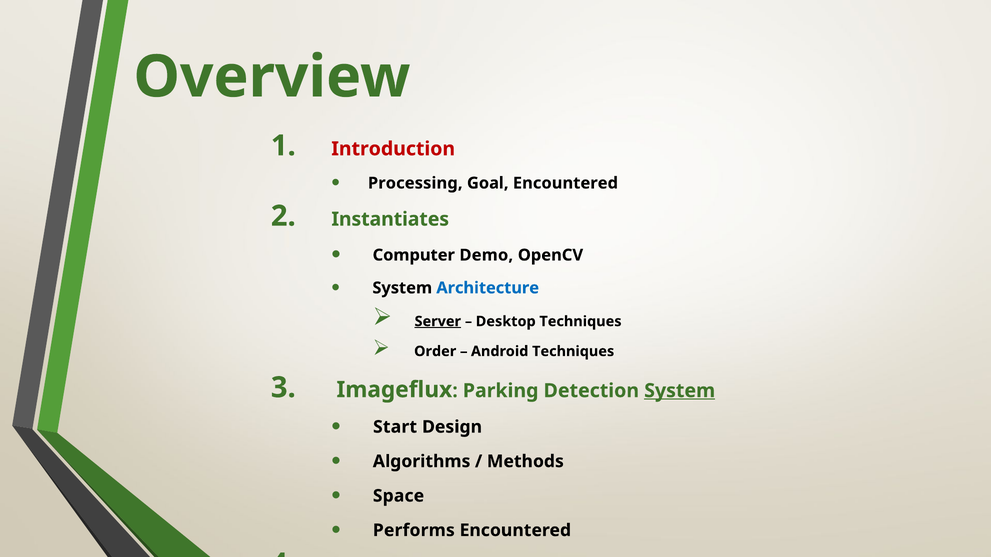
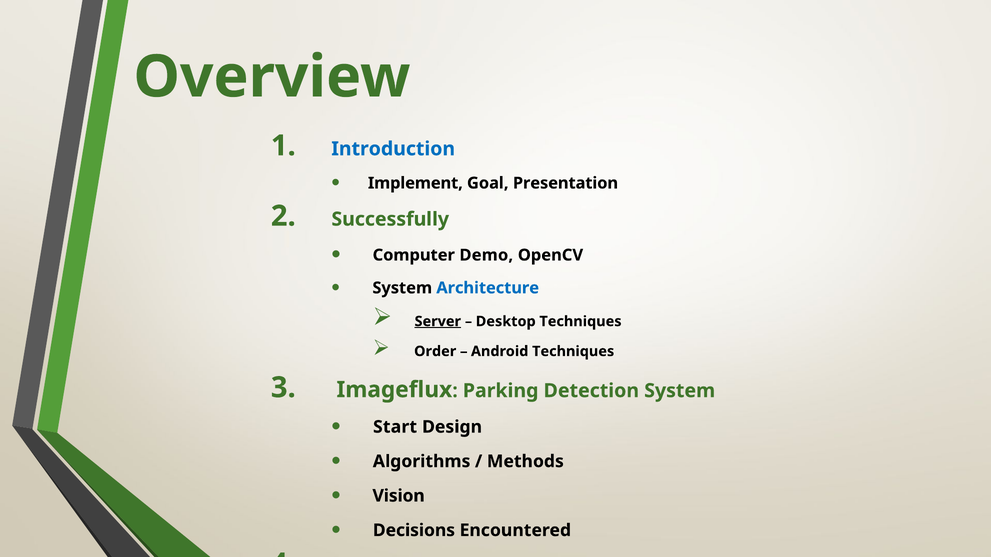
Introduction colour: red -> blue (393, 149)
Processing: Processing -> Implement (415, 183)
Goal Encountered: Encountered -> Presentation (565, 183)
Instantiates: Instantiates -> Successfully (390, 219)
System underline: present -> none (680, 391)
Space: Space -> Vision (399, 496)
Performs: Performs -> Decisions (414, 531)
